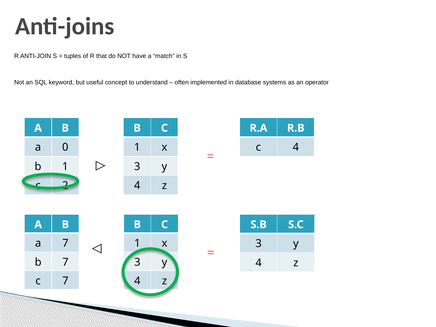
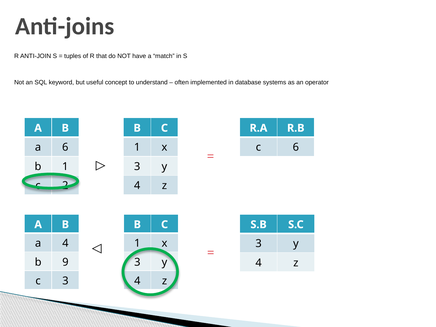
a 0: 0 -> 6 (65, 147)
c 4: 4 -> 6 (296, 147)
a 7: 7 -> 4 (65, 243)
b 7: 7 -> 9 (65, 262)
c 7: 7 -> 3 (65, 281)
